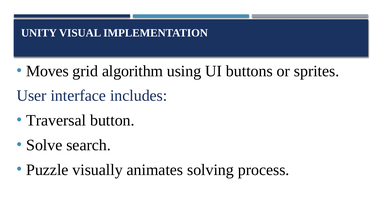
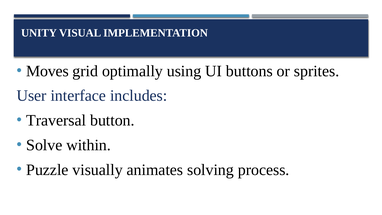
algorithm: algorithm -> optimally (132, 71)
search: search -> within (89, 145)
